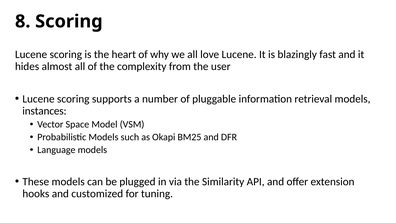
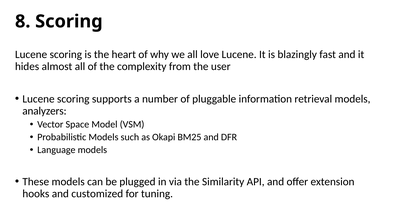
instances: instances -> analyzers (44, 111)
